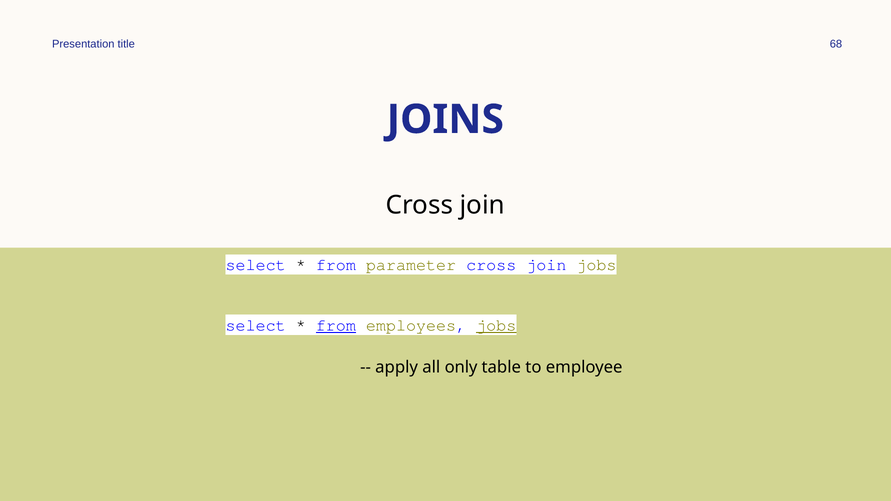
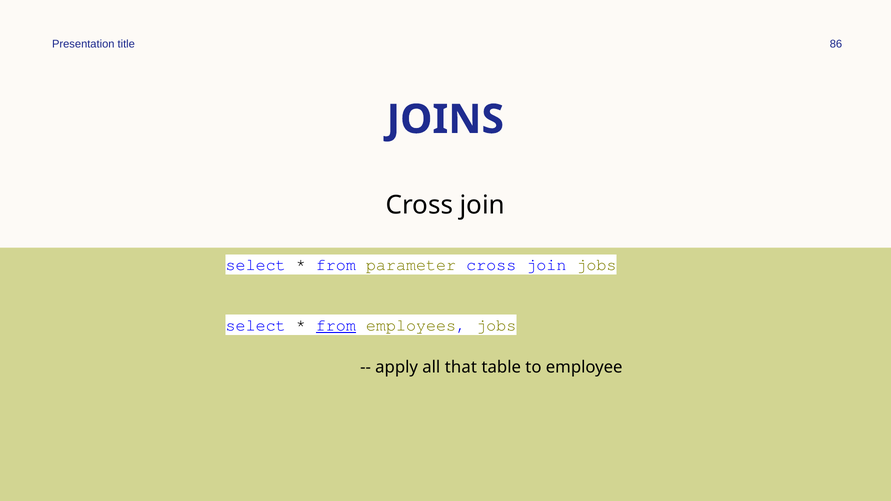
68: 68 -> 86 (836, 44)
jobs underline: present -> none (496, 325)
only: only -> that (461, 367)
